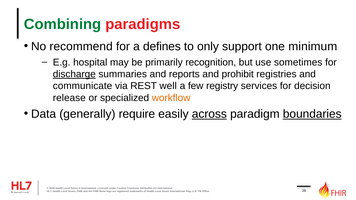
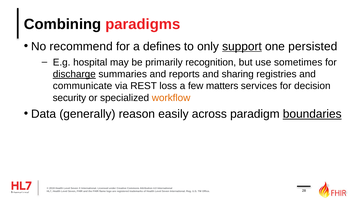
Combining colour: green -> black (63, 24)
support underline: none -> present (242, 46)
minimum: minimum -> persisted (313, 46)
prohibit: prohibit -> sharing (238, 74)
well: well -> loss (168, 86)
registry: registry -> matters (222, 86)
release: release -> security (69, 98)
require: require -> reason (137, 114)
across underline: present -> none (209, 114)
